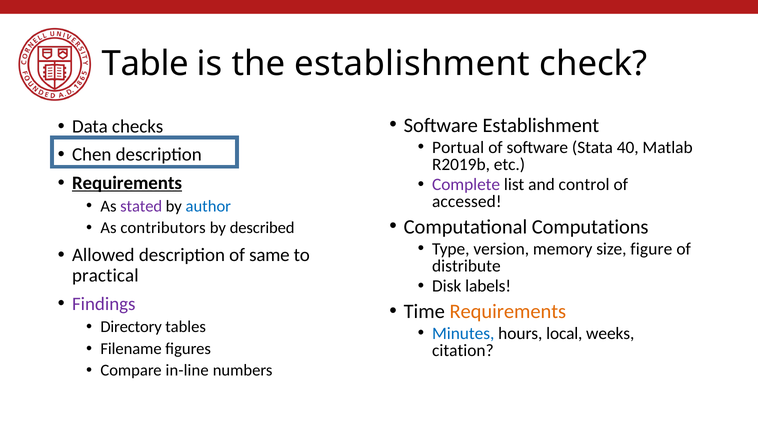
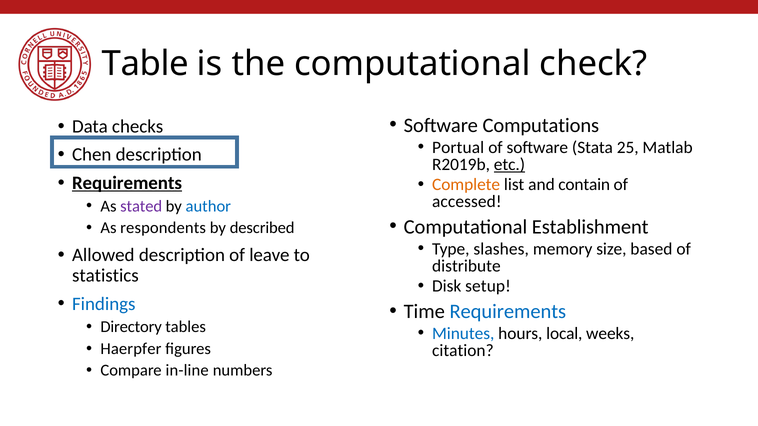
the establishment: establishment -> computational (412, 64)
Software Establishment: Establishment -> Computations (541, 126)
40: 40 -> 25 (628, 148)
etc underline: none -> present (509, 164)
Complete colour: purple -> orange (466, 185)
control: control -> contain (584, 185)
Computations: Computations -> Establishment (590, 227)
contributors: contributors -> respondents (163, 228)
version: version -> slashes (501, 249)
figure: figure -> based (651, 249)
same: same -> leave (269, 255)
practical: practical -> statistics (105, 276)
labels: labels -> setup (488, 286)
Findings colour: purple -> blue (104, 304)
Requirements colour: orange -> blue (508, 312)
Filename: Filename -> Haerpfer (131, 349)
